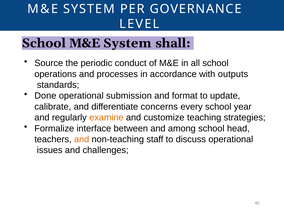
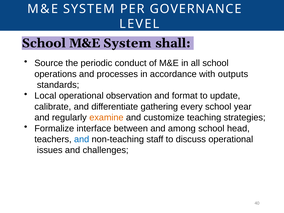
Done: Done -> Local (45, 96)
submission: submission -> observation (129, 96)
concerns: concerns -> gathering (159, 107)
and colour: orange -> blue (82, 139)
